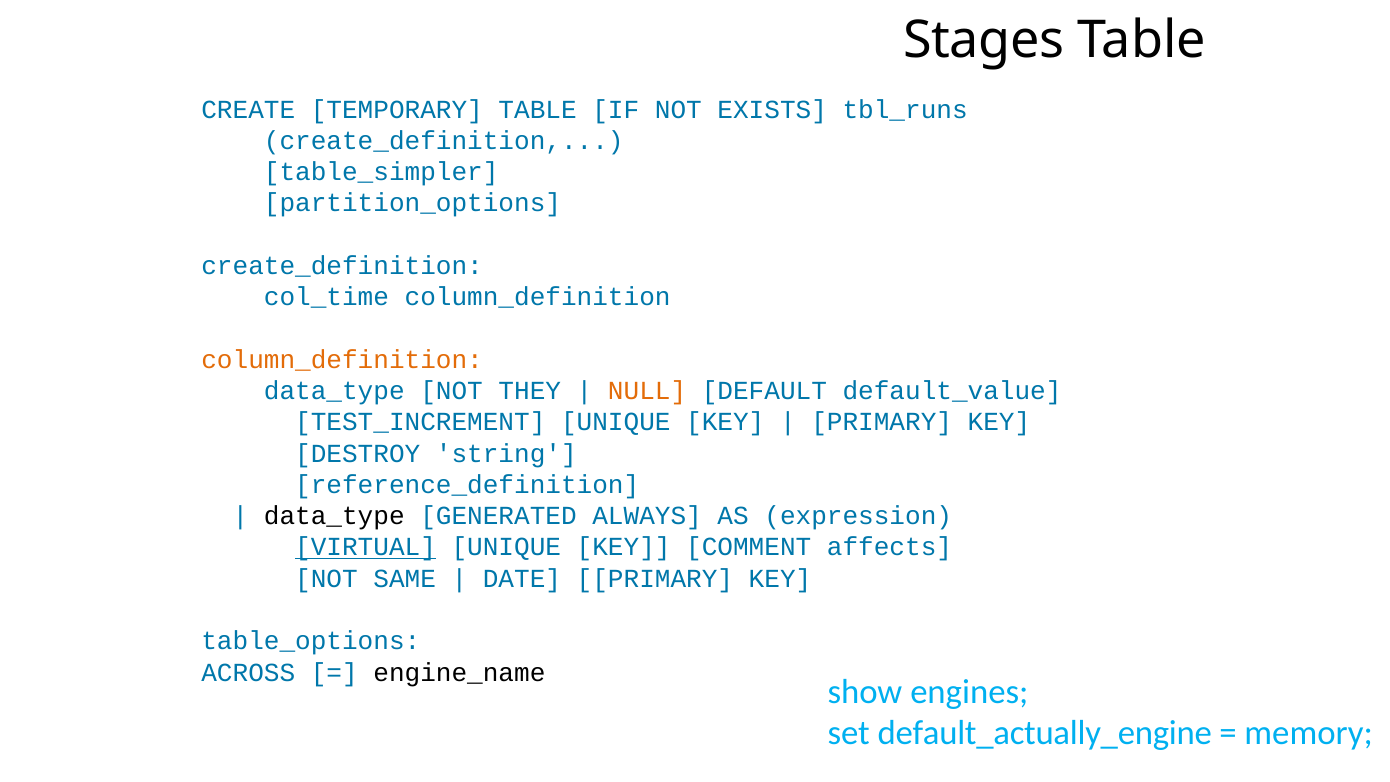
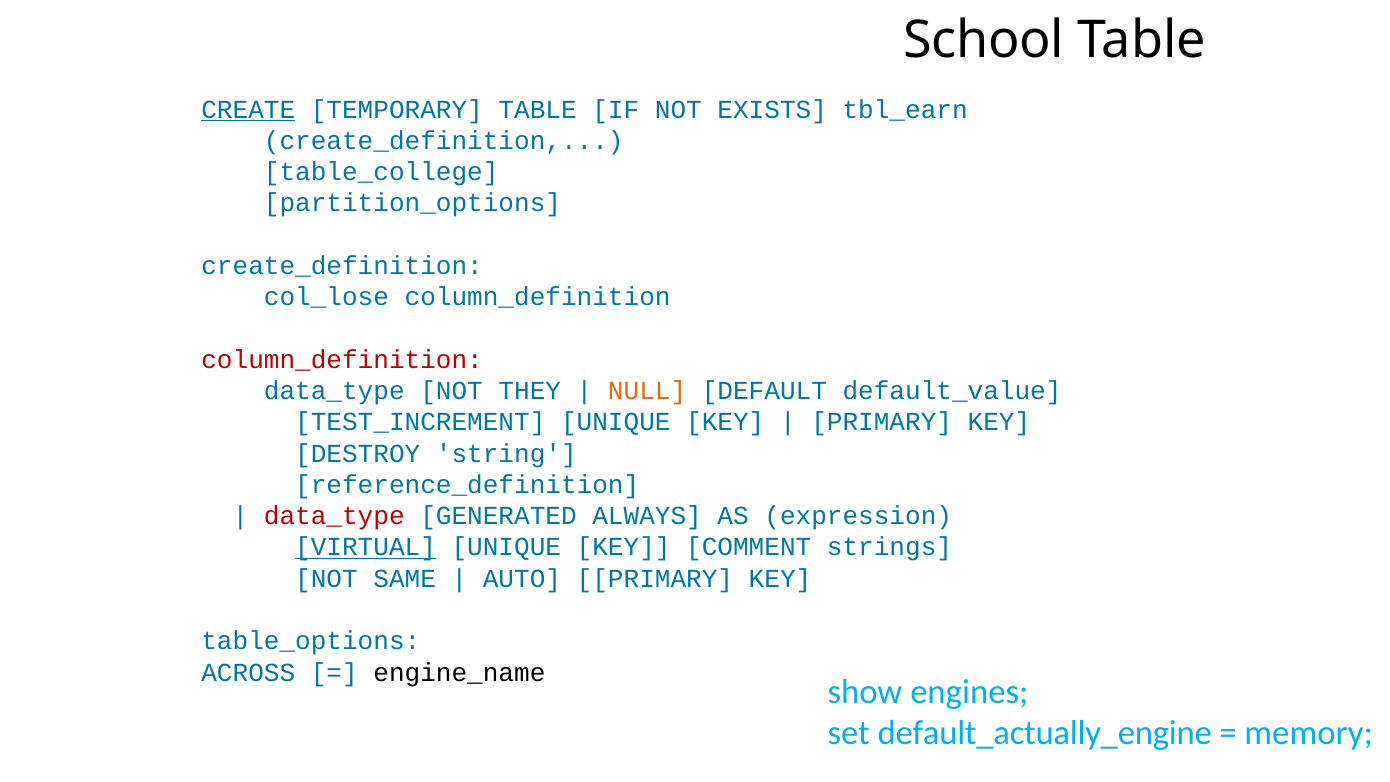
Stages: Stages -> School (984, 40)
CREATE underline: none -> present (248, 109)
tbl_runs: tbl_runs -> tbl_earn (905, 109)
table_simpler: table_simpler -> table_college (381, 172)
col_time: col_time -> col_lose (326, 297)
column_definition colour: orange -> red (342, 360)
data_type colour: black -> red (334, 516)
affects: affects -> strings (889, 547)
DATE: DATE -> AUTO (522, 579)
